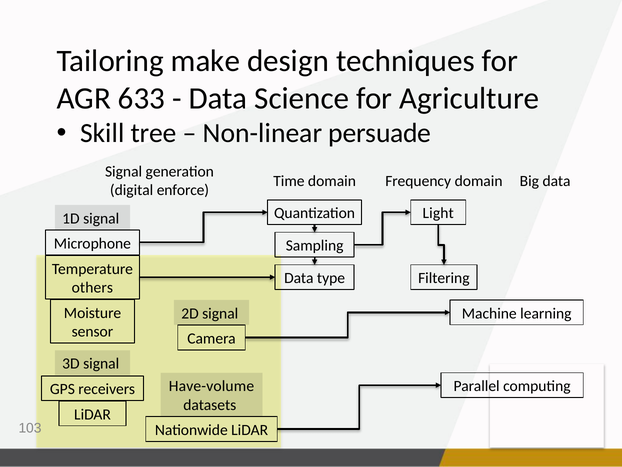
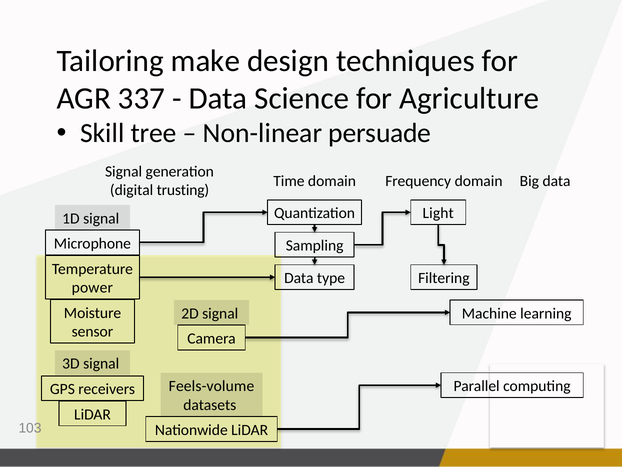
633: 633 -> 337 (142, 98)
enforce: enforce -> trusting (183, 190)
others: others -> power (92, 287)
Have-volume: Have-volume -> Feels-volume (211, 386)
